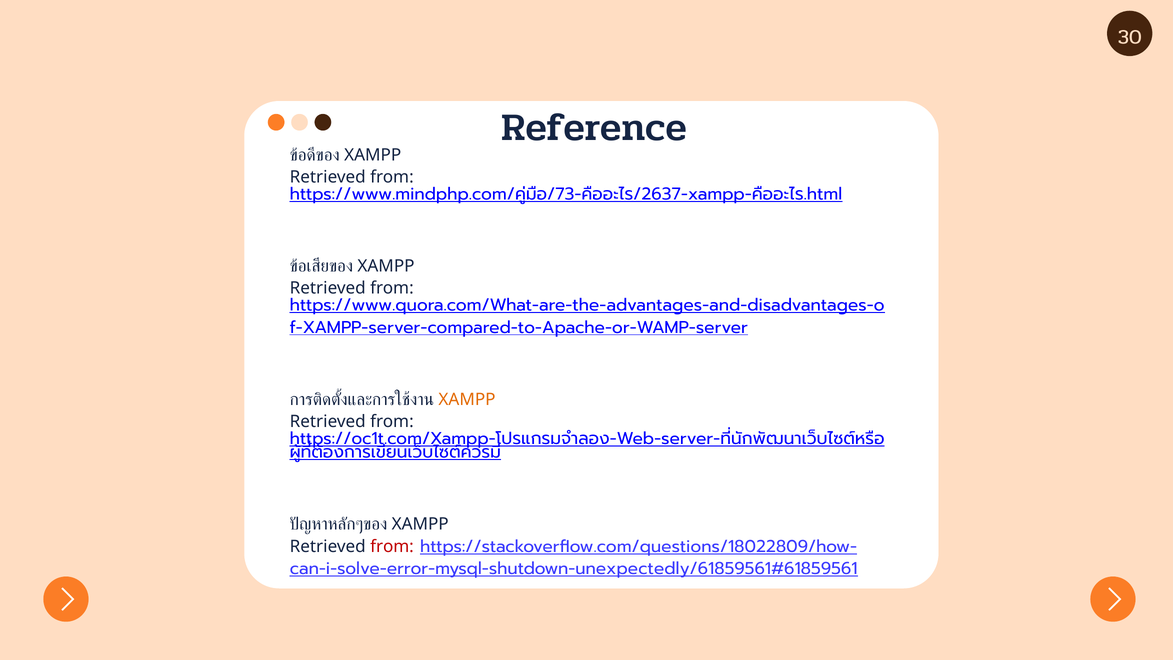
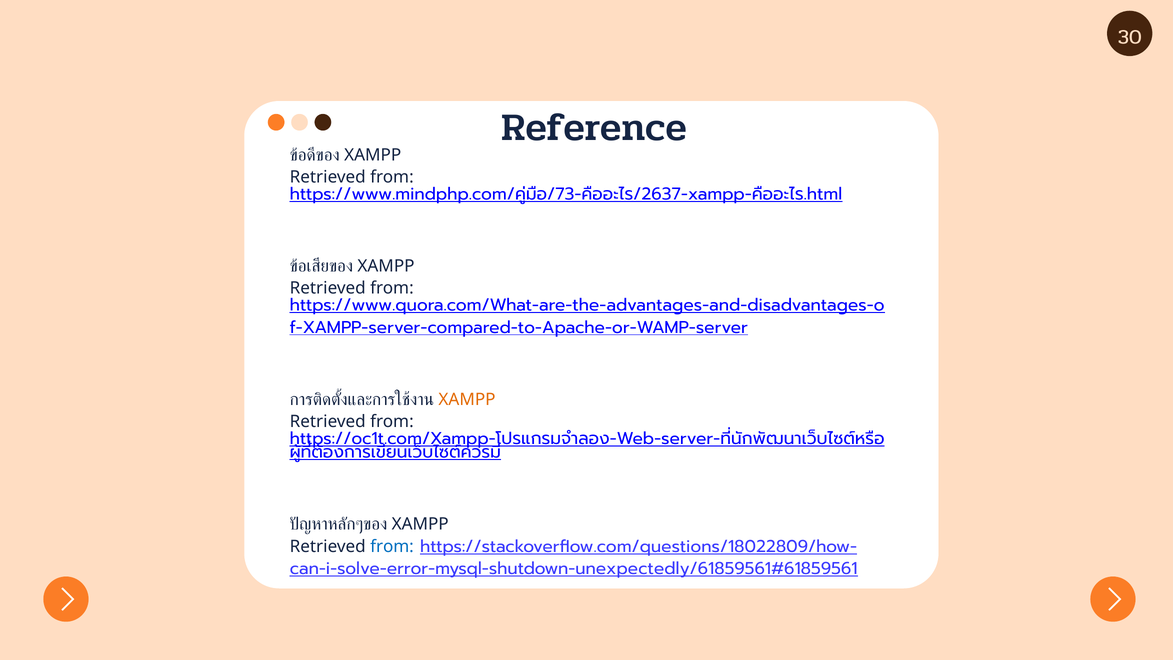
from colour: red -> blue (392, 546)
